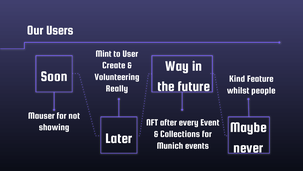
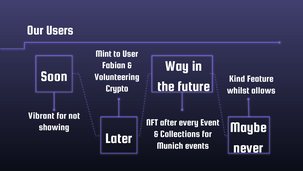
Create: Create -> Fabian (114, 65)
Really: Really -> Crypto (117, 88)
people: people -> allows (263, 90)
Mauser: Mauser -> Vibrant (41, 115)
